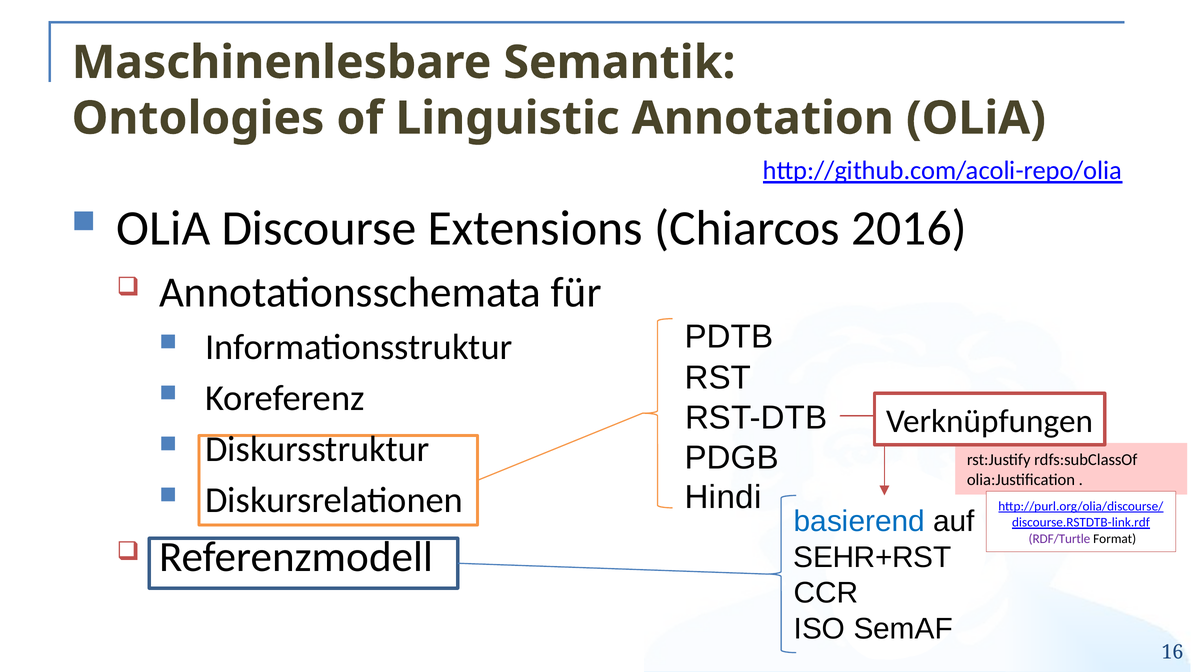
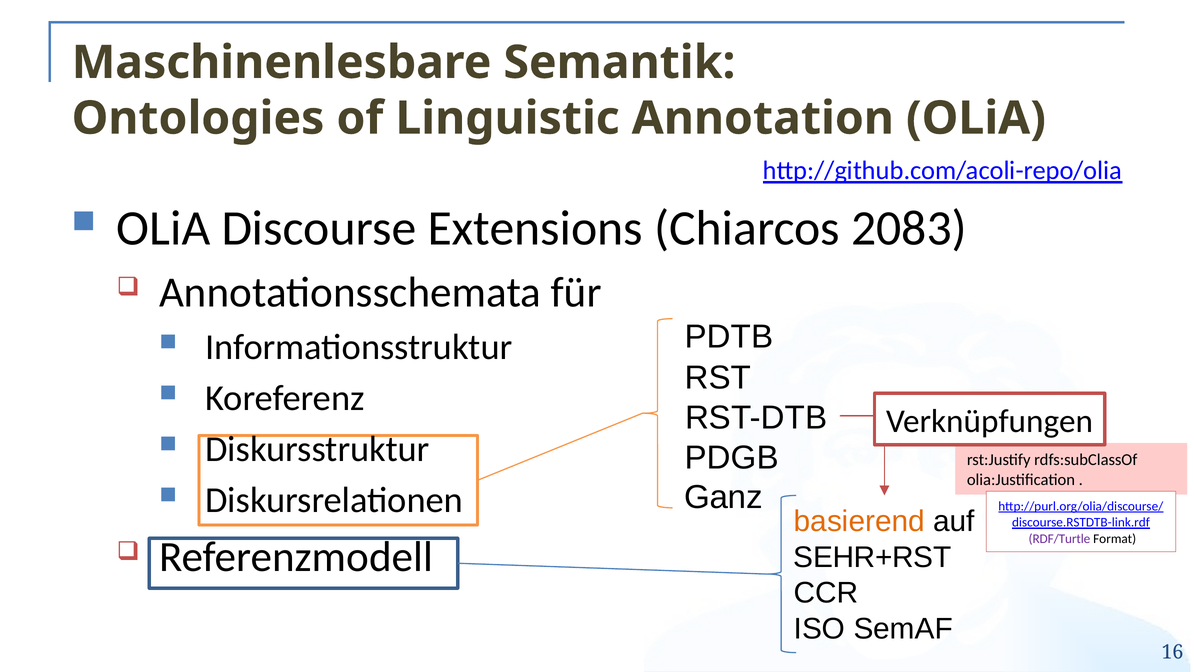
2016: 2016 -> 2083 (909, 228)
Hindi: Hindi -> Ganz (723, 497)
basierend colour: blue -> orange (859, 521)
